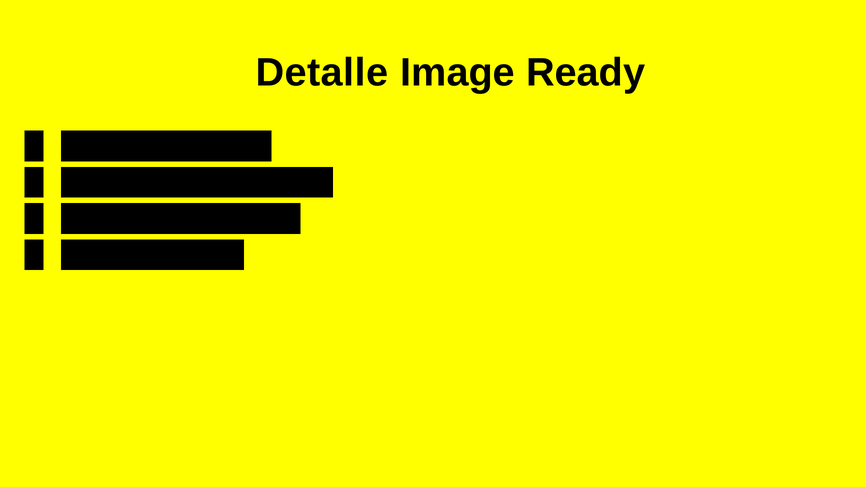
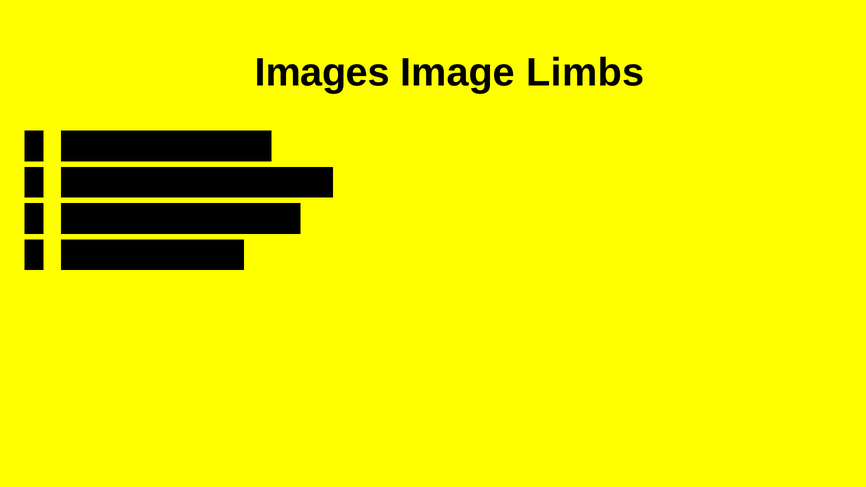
Detalle: Detalle -> Images (322, 73)
Ready: Ready -> Limbs (585, 73)
